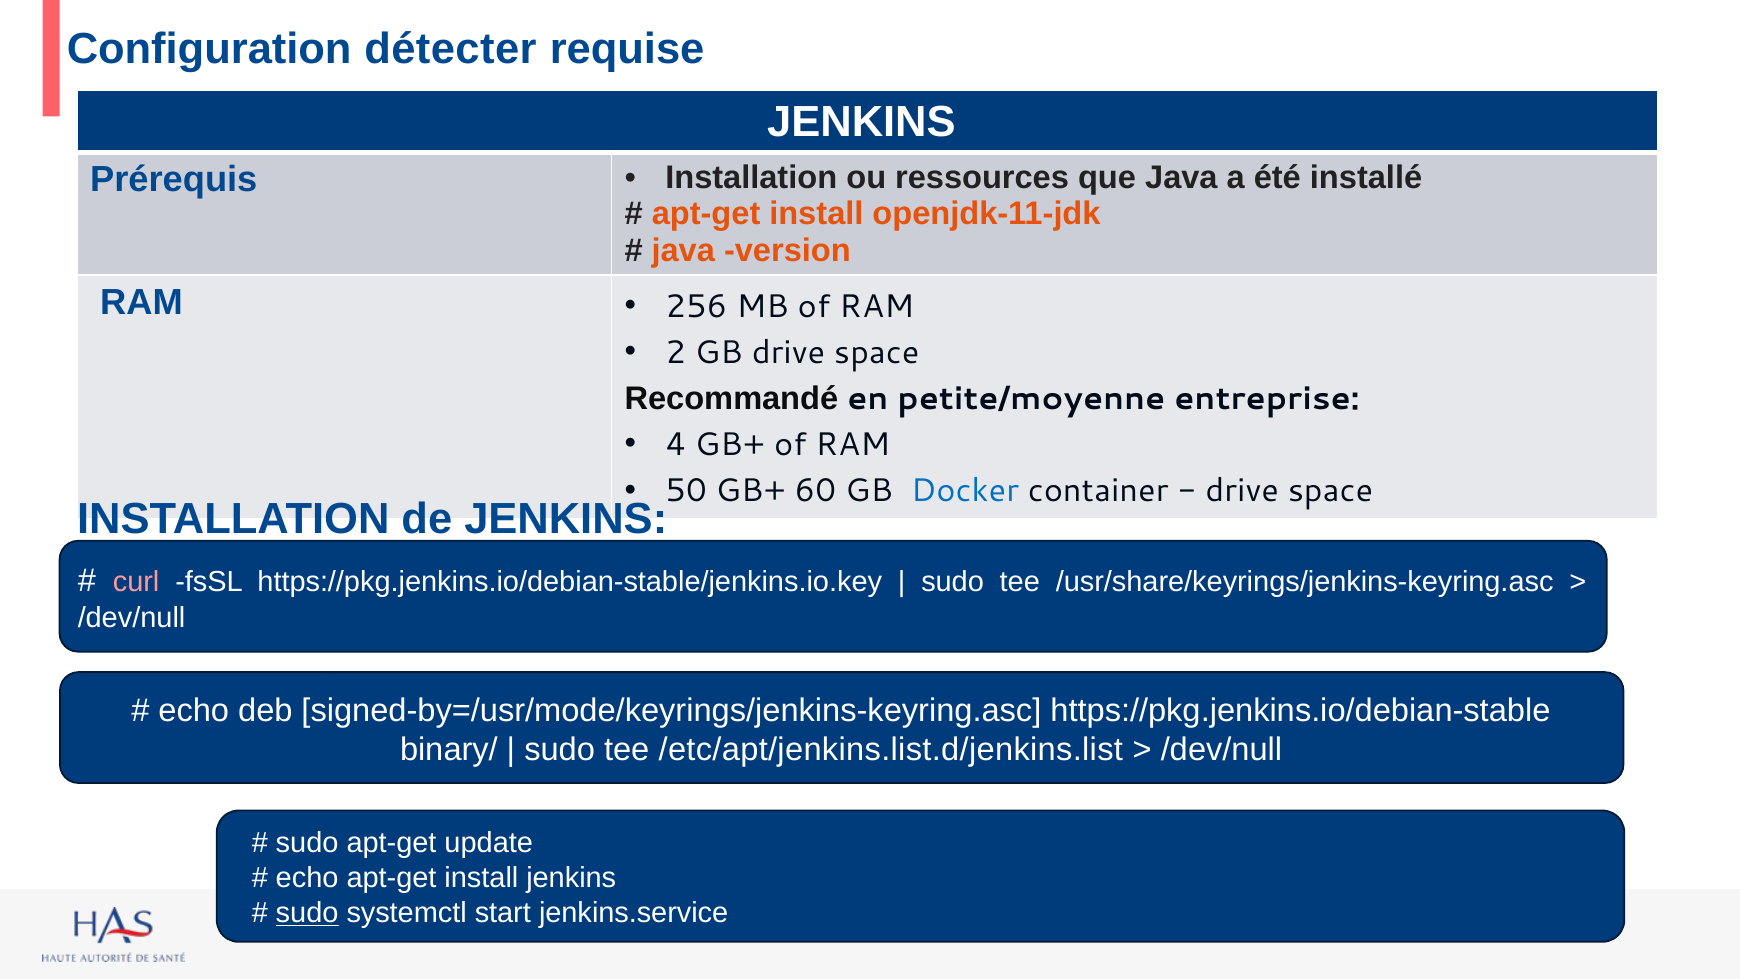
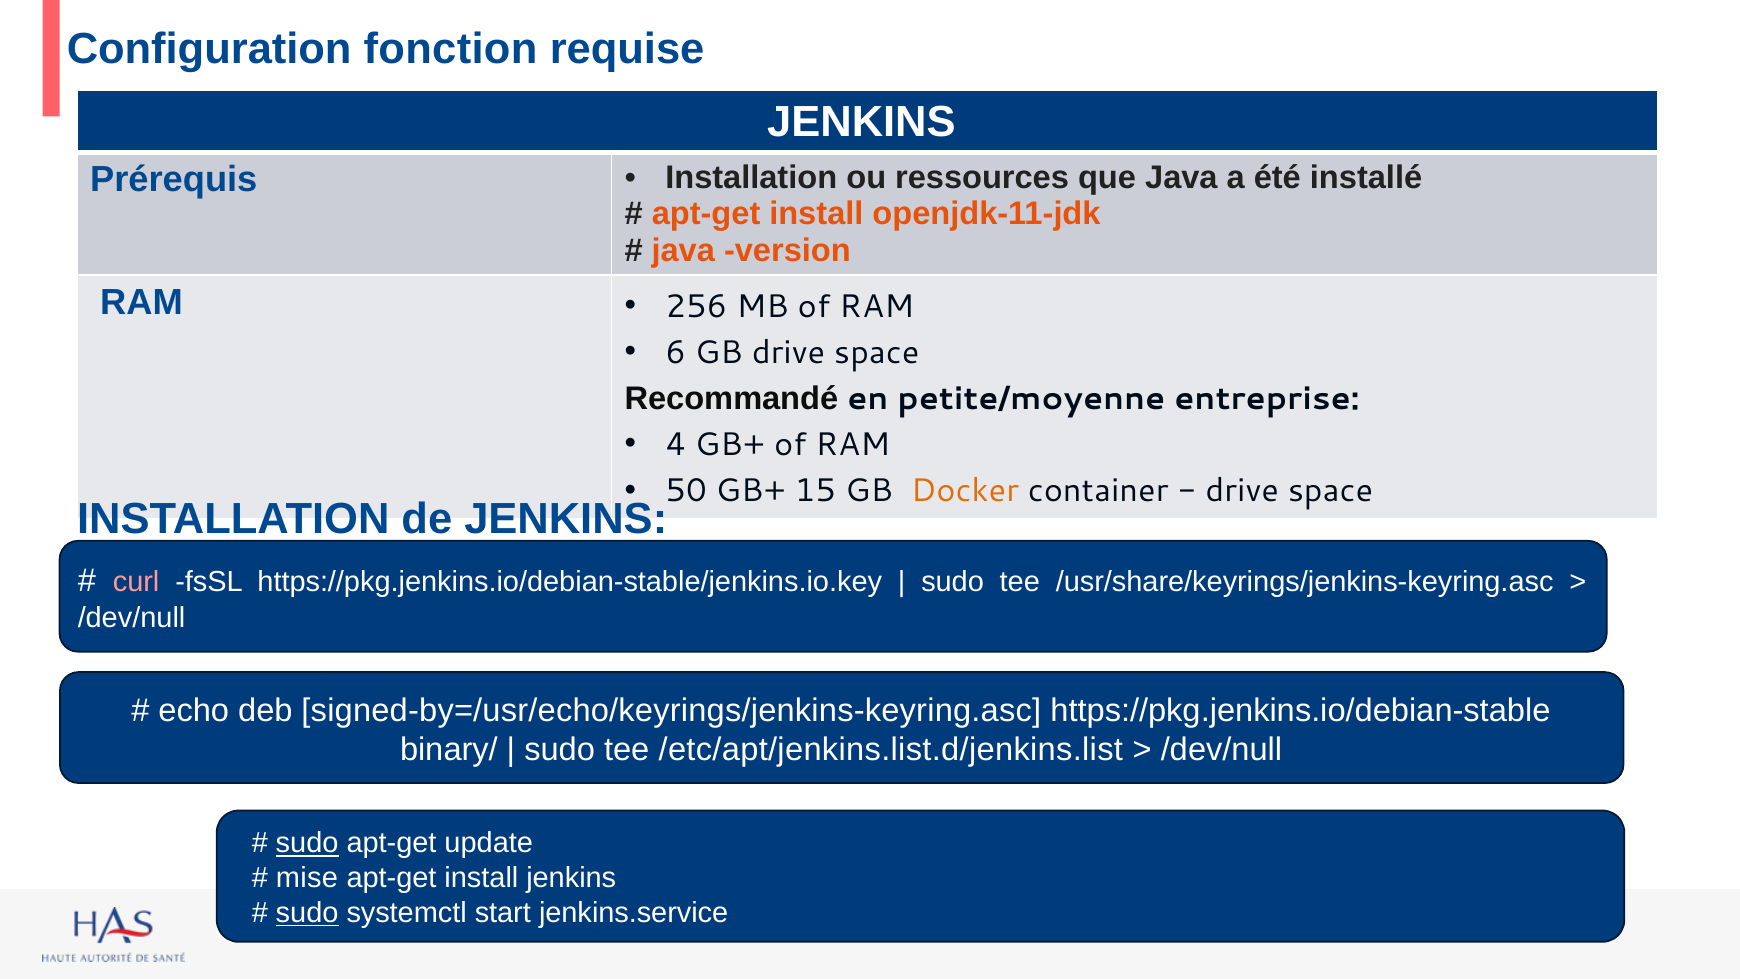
détecter: détecter -> fonction (451, 50)
2: 2 -> 6 (676, 352)
60: 60 -> 15 (815, 491)
Docker colour: blue -> orange (965, 491)
signed-by=/usr/mode/keyrings/jenkins-keyring.asc: signed-by=/usr/mode/keyrings/jenkins-keyring.asc -> signed-by=/usr/echo/keyrings/jenkins-keyring.asc (671, 710)
sudo underline: none -> present (307, 843)
echo: echo -> mise (307, 878)
